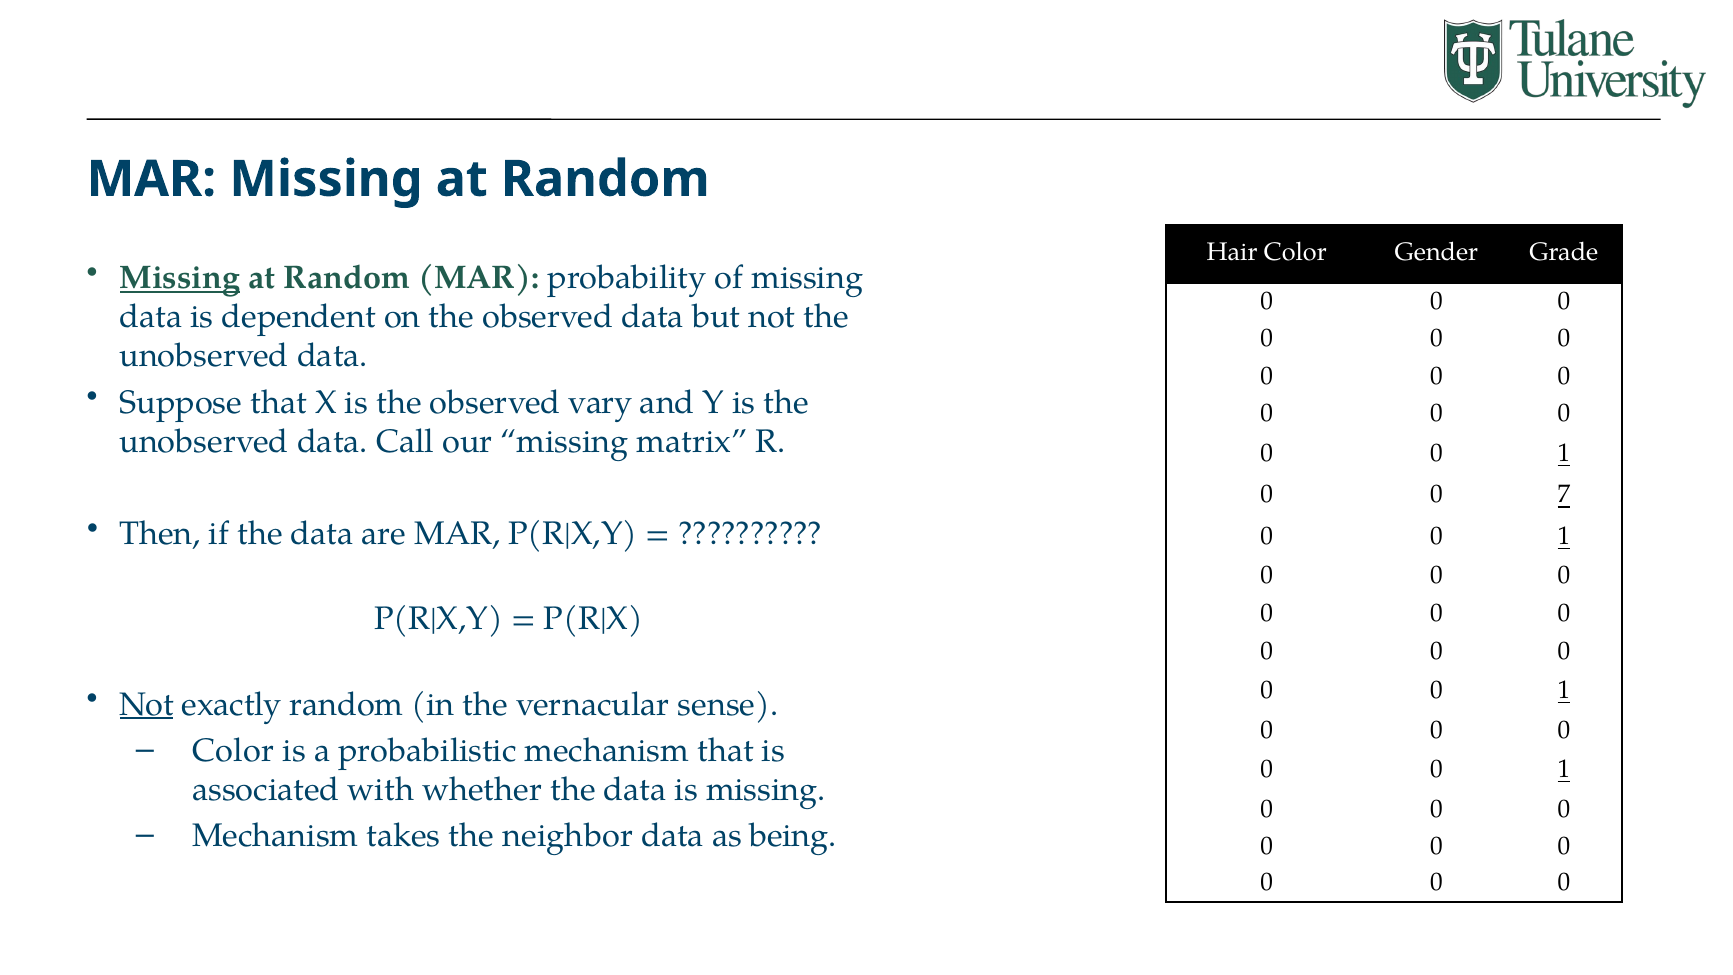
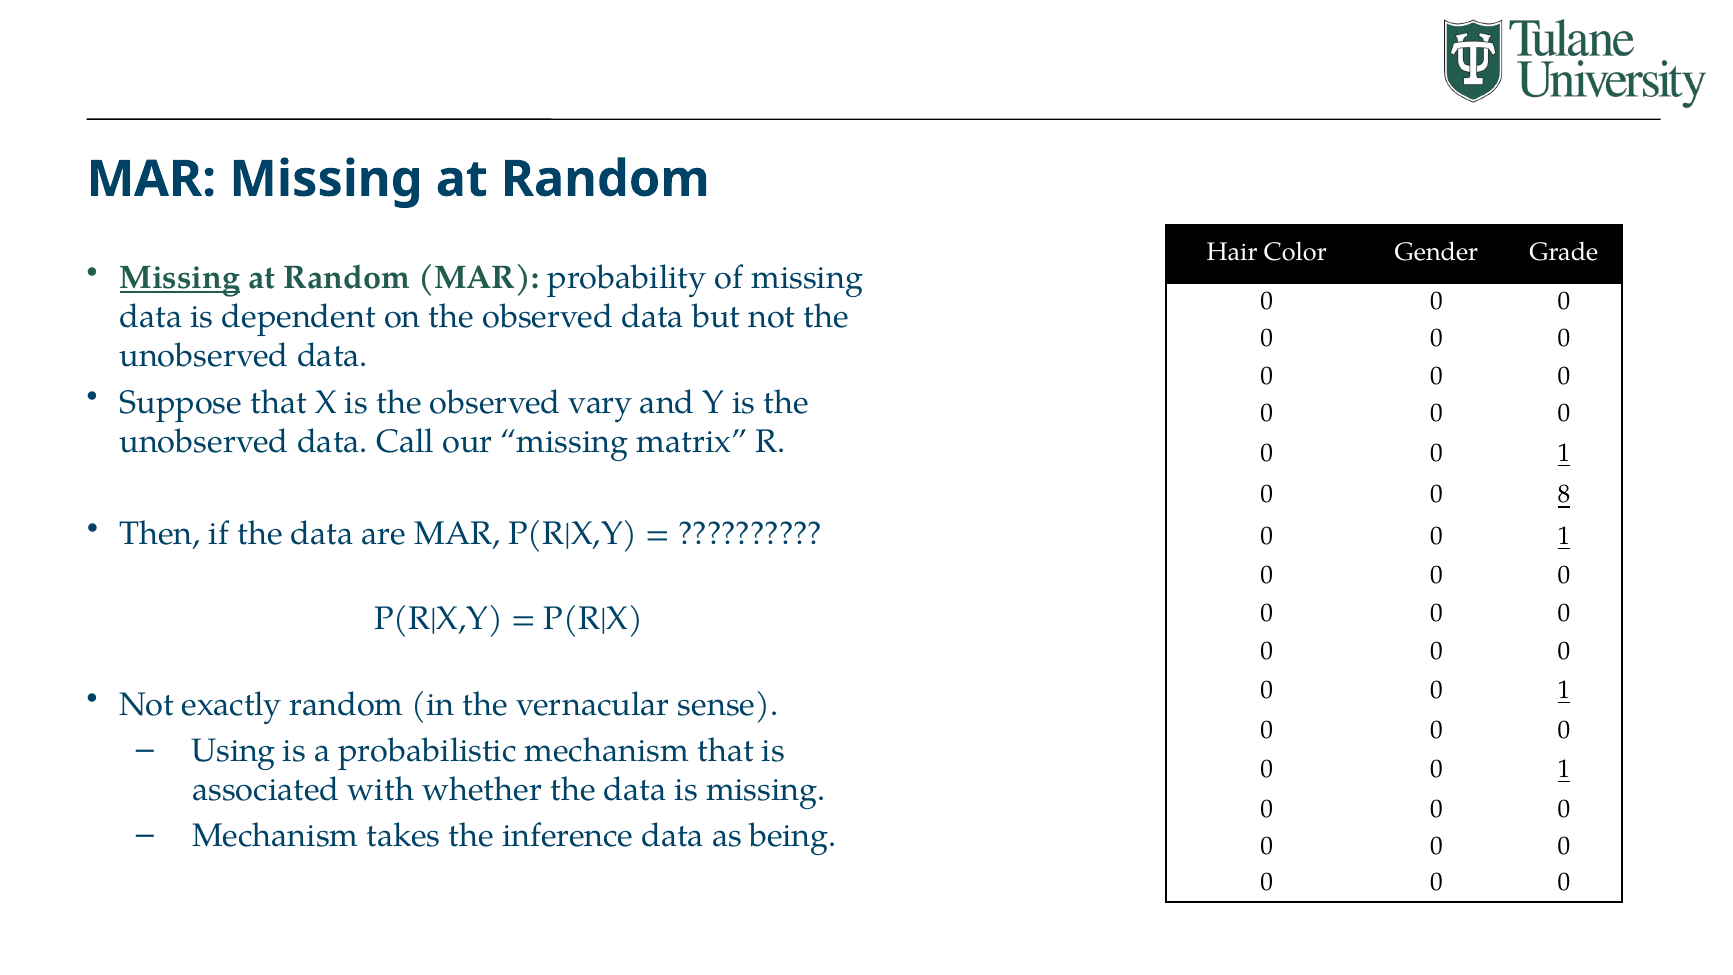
7: 7 -> 8 (1564, 494)
Not underline: present -> none (147, 704)
Color: Color -> Using (234, 750)
neighbor: neighbor -> inference (568, 836)
